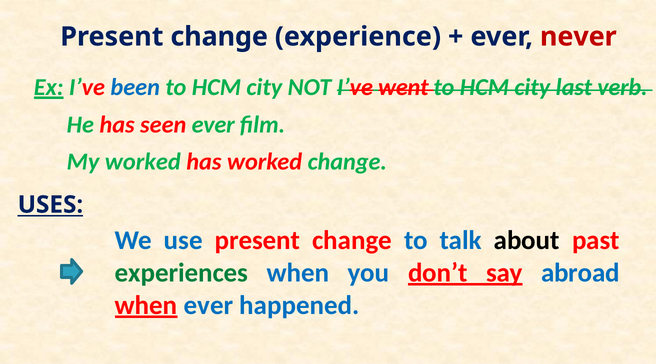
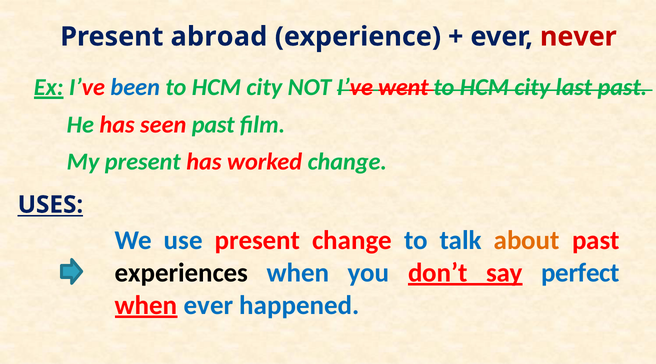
change: change -> abroad (219, 37)
last verb: verb -> past (622, 87)
seen ever: ever -> past (213, 125)
My worked: worked -> present (143, 162)
about colour: black -> orange (527, 241)
experiences colour: green -> black (182, 273)
abroad: abroad -> perfect (580, 273)
